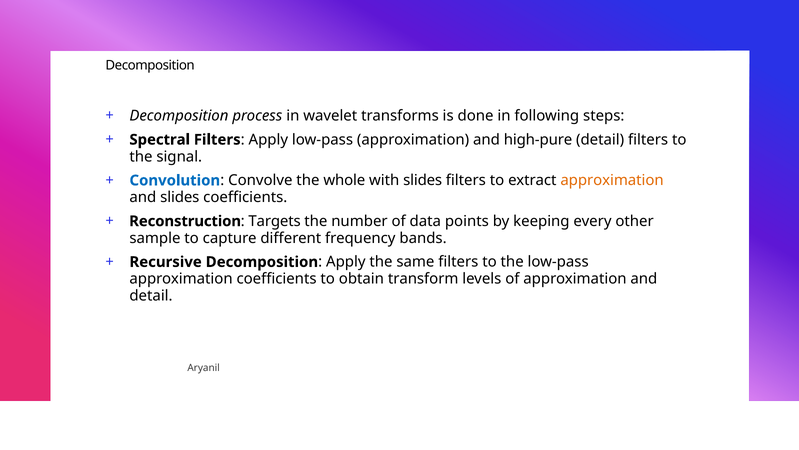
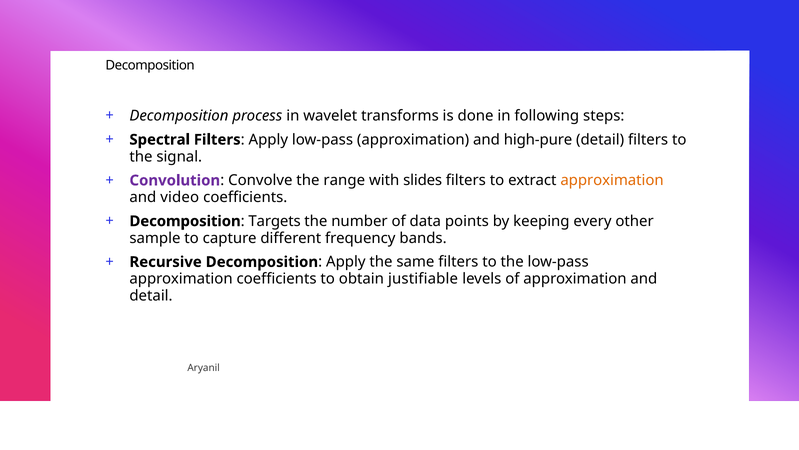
Convolution colour: blue -> purple (175, 180)
whole: whole -> range (344, 180)
and slides: slides -> video (180, 197)
Reconstruction: Reconstruction -> Decomposition (185, 221)
transform: transform -> justifiable (423, 279)
